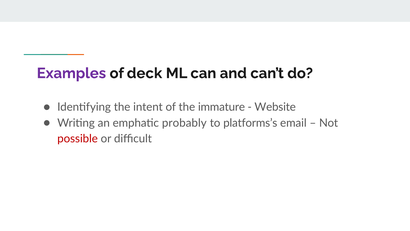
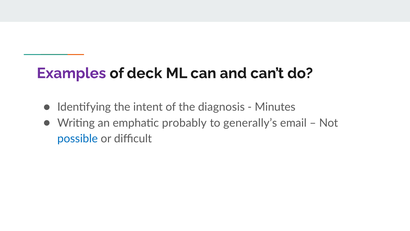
immature: immature -> diagnosis (221, 107)
Website: Website -> Minutes (275, 107)
platforms’s: platforms’s -> generally’s (250, 123)
possible colour: red -> blue (78, 138)
